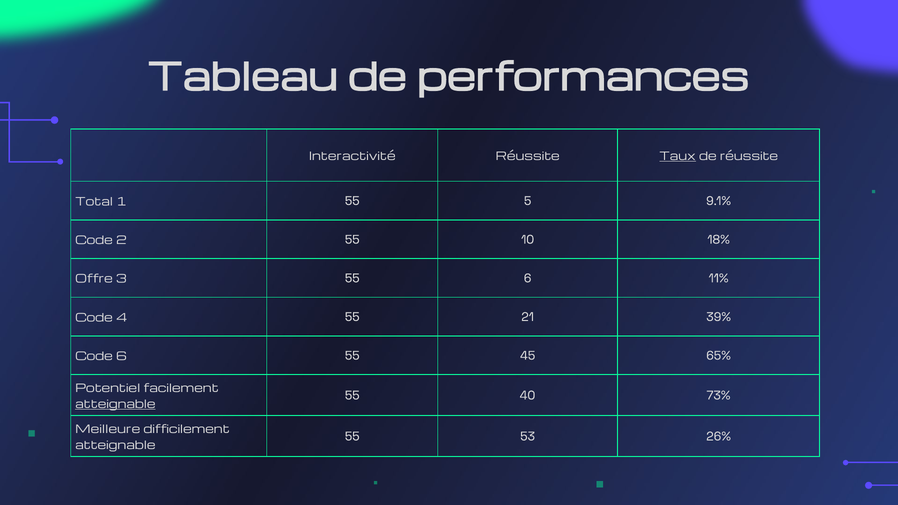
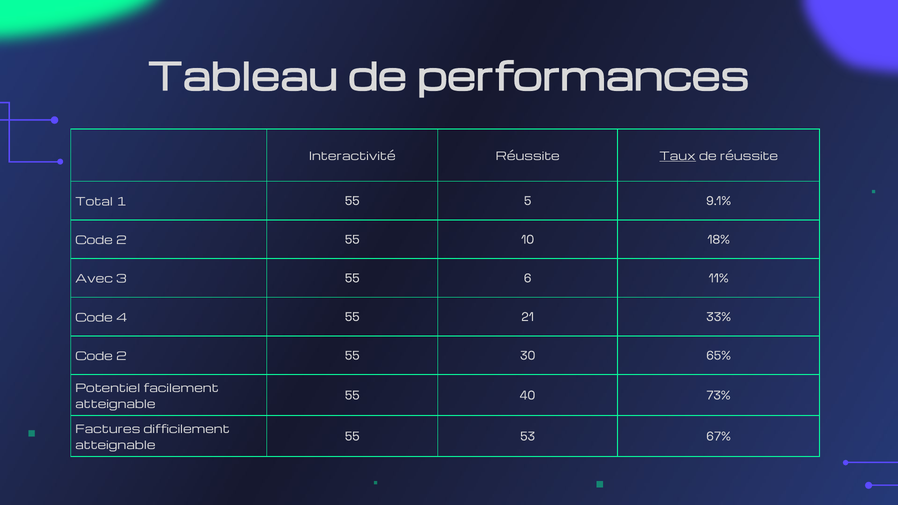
Offre: Offre -> Avec (94, 279)
39%: 39% -> 33% (719, 317)
6: 6 -> 2 (121, 357)
45: 45 -> 30 (528, 356)
atteignable underline: present -> none (115, 405)
Meilleure: Meilleure -> Factures (108, 429)
26%: 26% -> 67% (718, 436)
